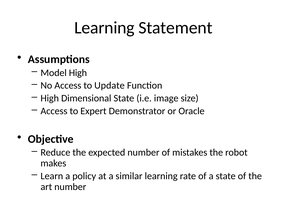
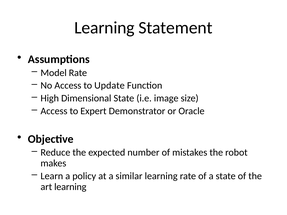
Model High: High -> Rate (78, 73)
art number: number -> learning (70, 187)
